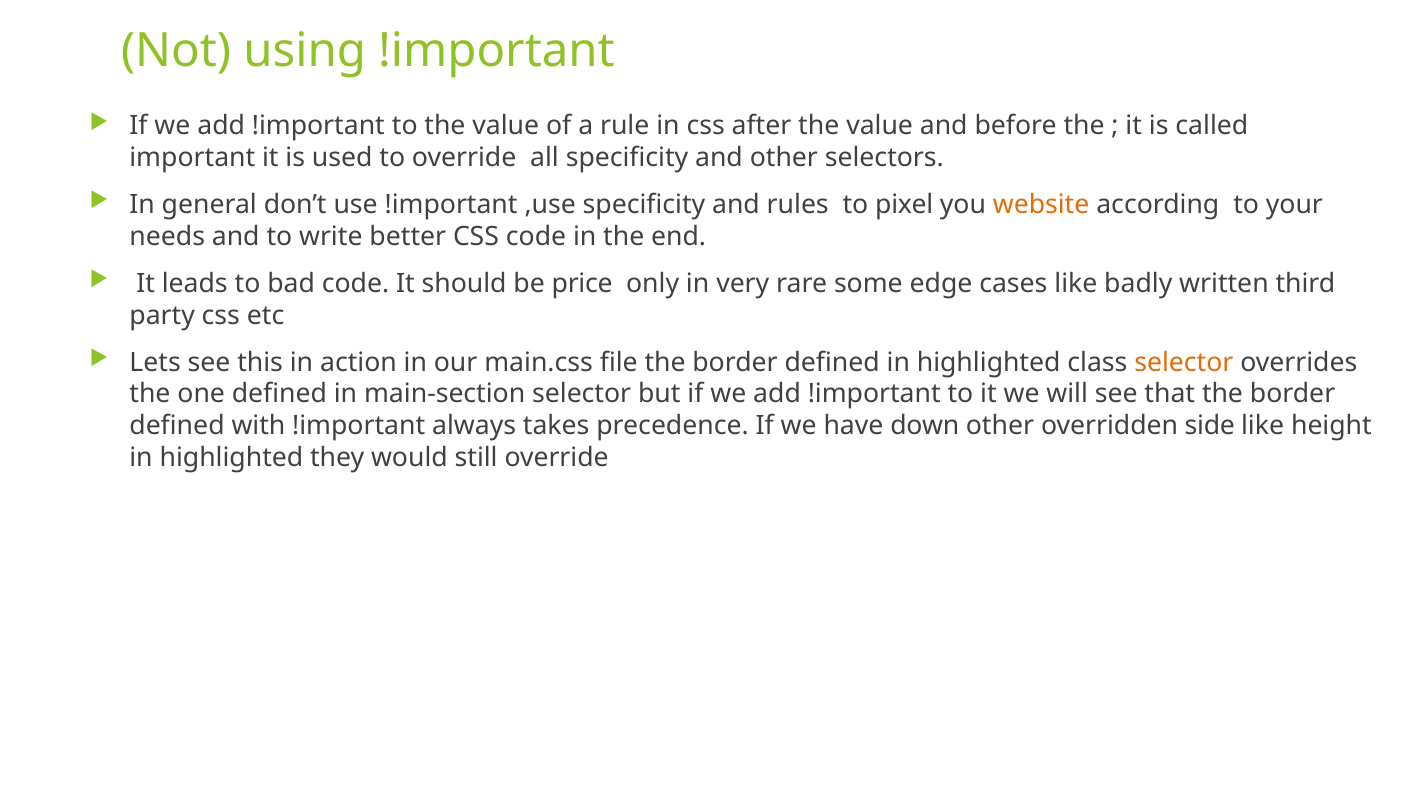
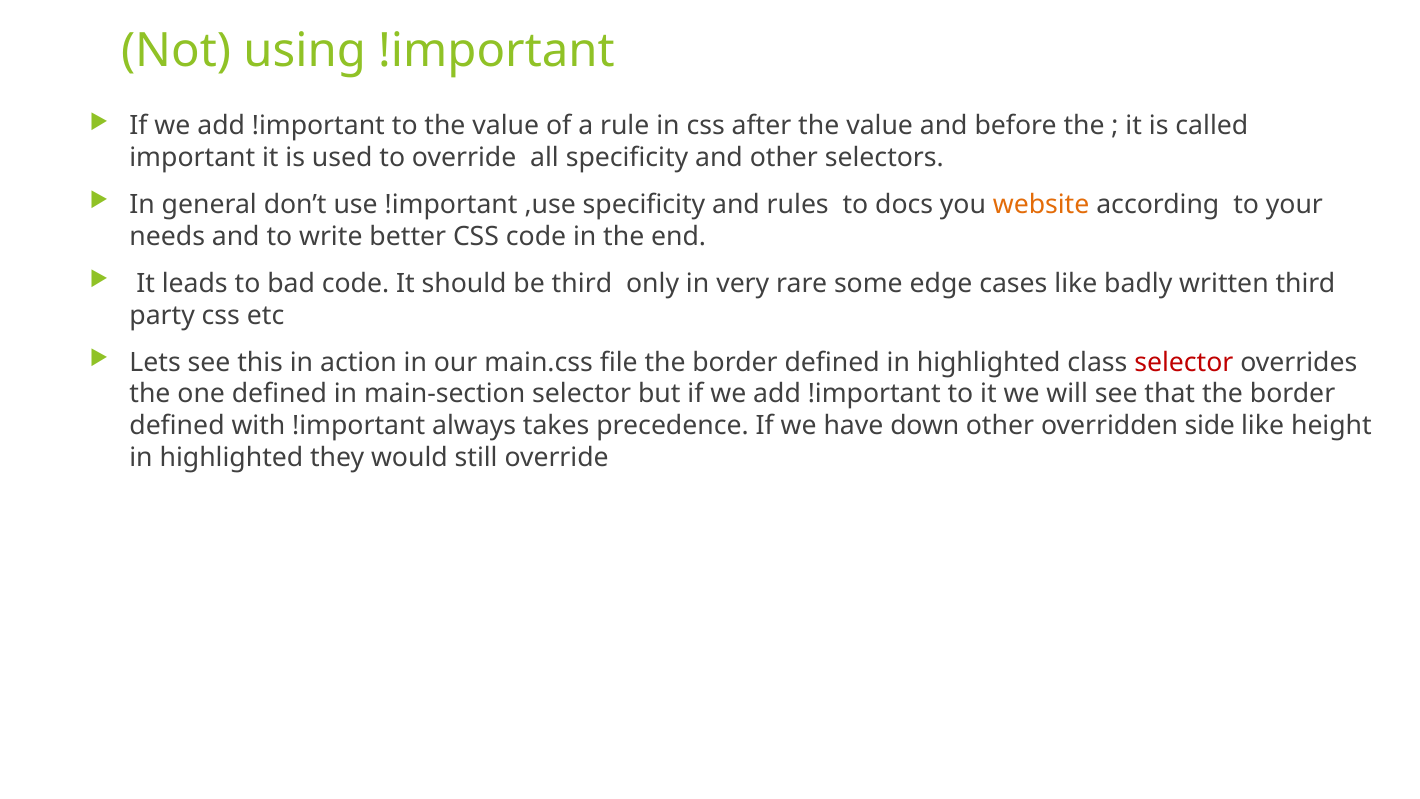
pixel: pixel -> docs (904, 205)
be price: price -> third (582, 283)
selector colour: orange -> red (1184, 362)
